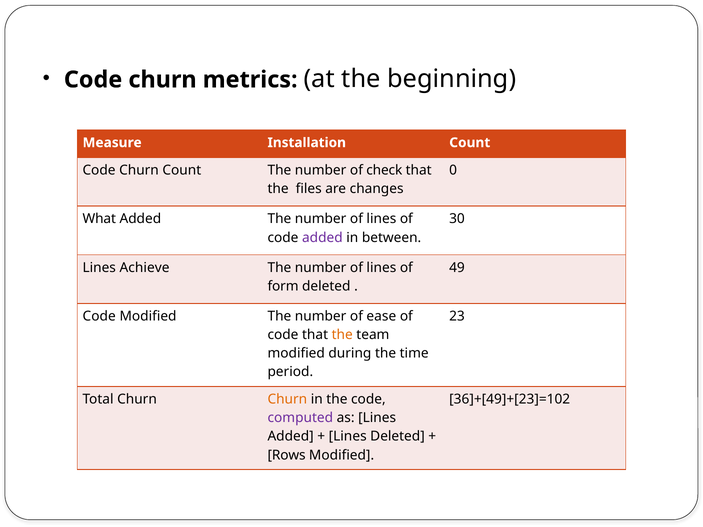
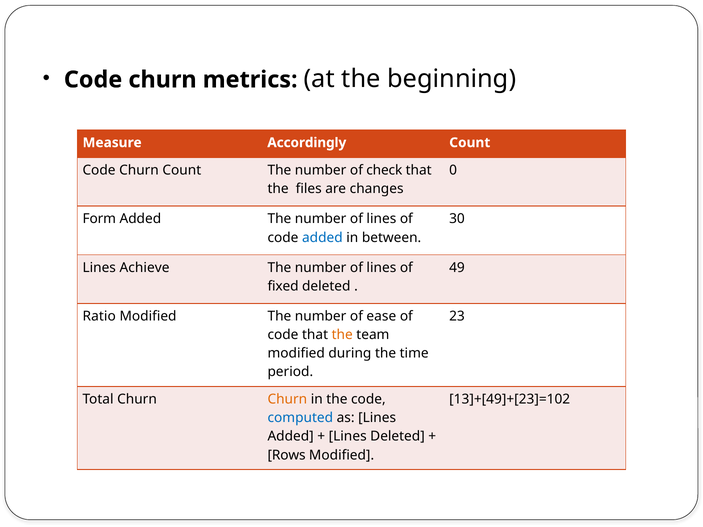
Installation: Installation -> Accordingly (307, 143)
What: What -> Form (99, 219)
added colour: purple -> blue (322, 238)
form: form -> fixed (283, 286)
Code: Code -> Ratio (99, 316)
36]+[49]+[23]=102: 36]+[49]+[23]=102 -> 13]+[49]+[23]=102 (510, 399)
computed colour: purple -> blue (300, 418)
